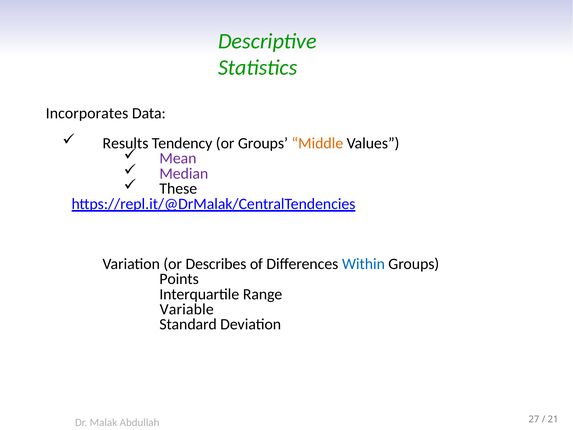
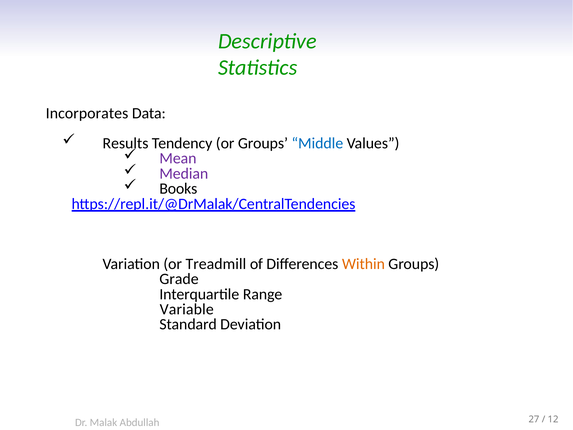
Middle colour: orange -> blue (317, 143)
These: These -> Books (178, 189)
Describes: Describes -> Treadmill (216, 264)
Within colour: blue -> orange (363, 264)
Points: Points -> Grade (179, 279)
21: 21 -> 12 (553, 419)
